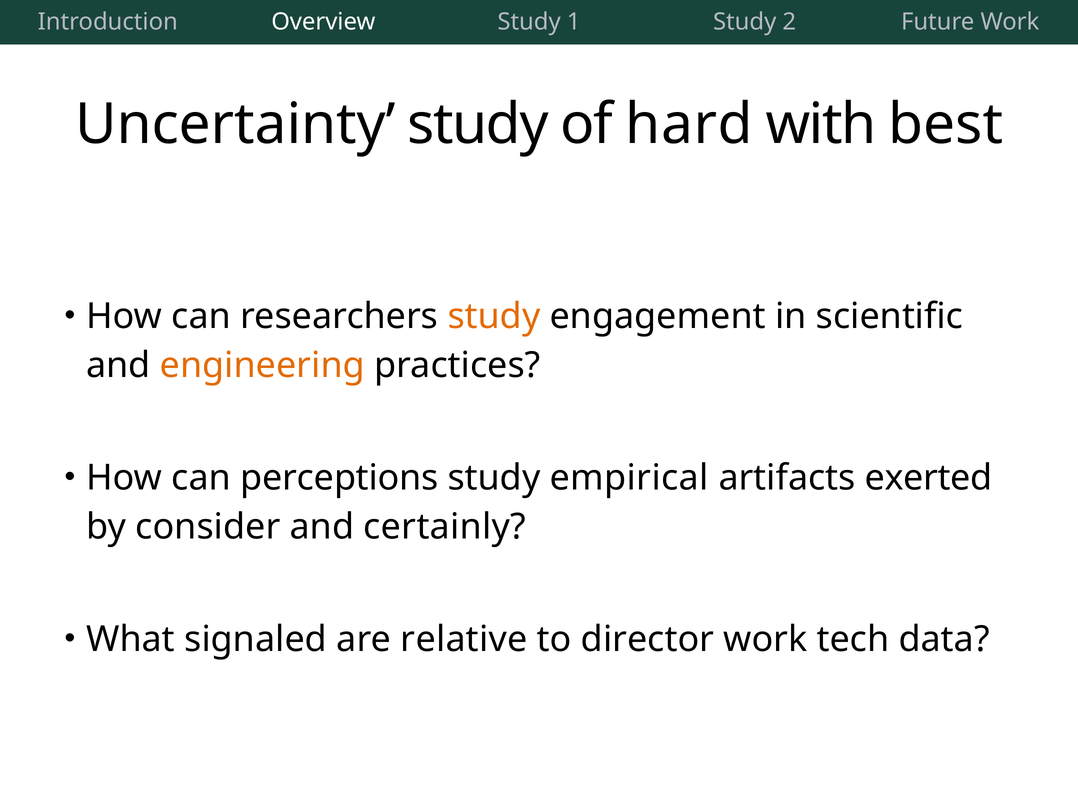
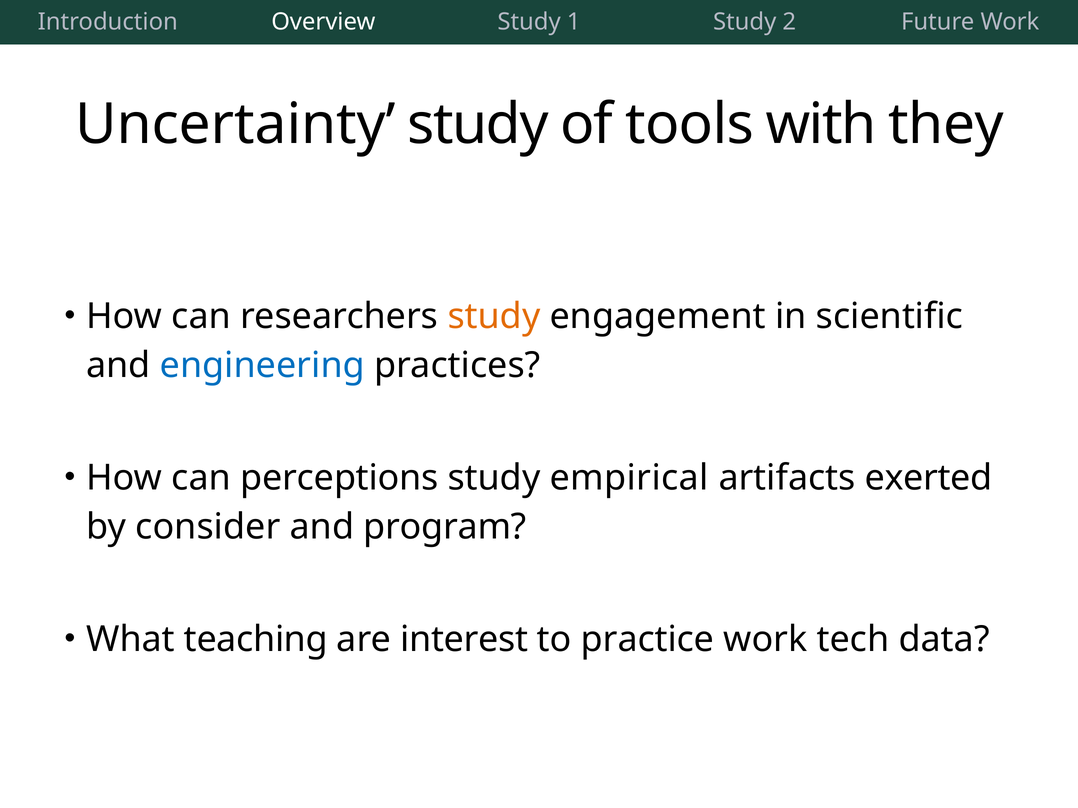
hard: hard -> tools (690, 125)
best: best -> they (946, 125)
engineering colour: orange -> blue (262, 366)
certainly: certainly -> program (445, 527)
signaled: signaled -> teaching (256, 640)
relative: relative -> interest (464, 640)
director: director -> practice (648, 640)
